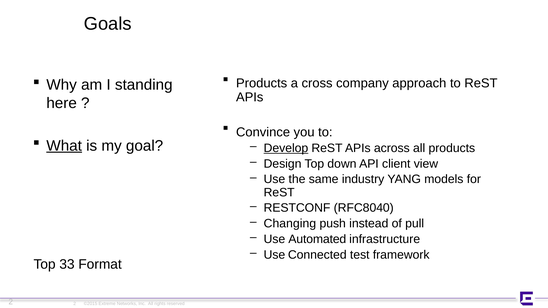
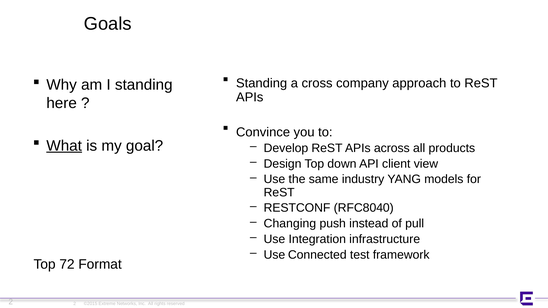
Products: Products -> Standing (262, 83)
Develop underline: present -> none (286, 148)
Automated: Automated -> Integration (317, 239)
33: 33 -> 72 (67, 265)
